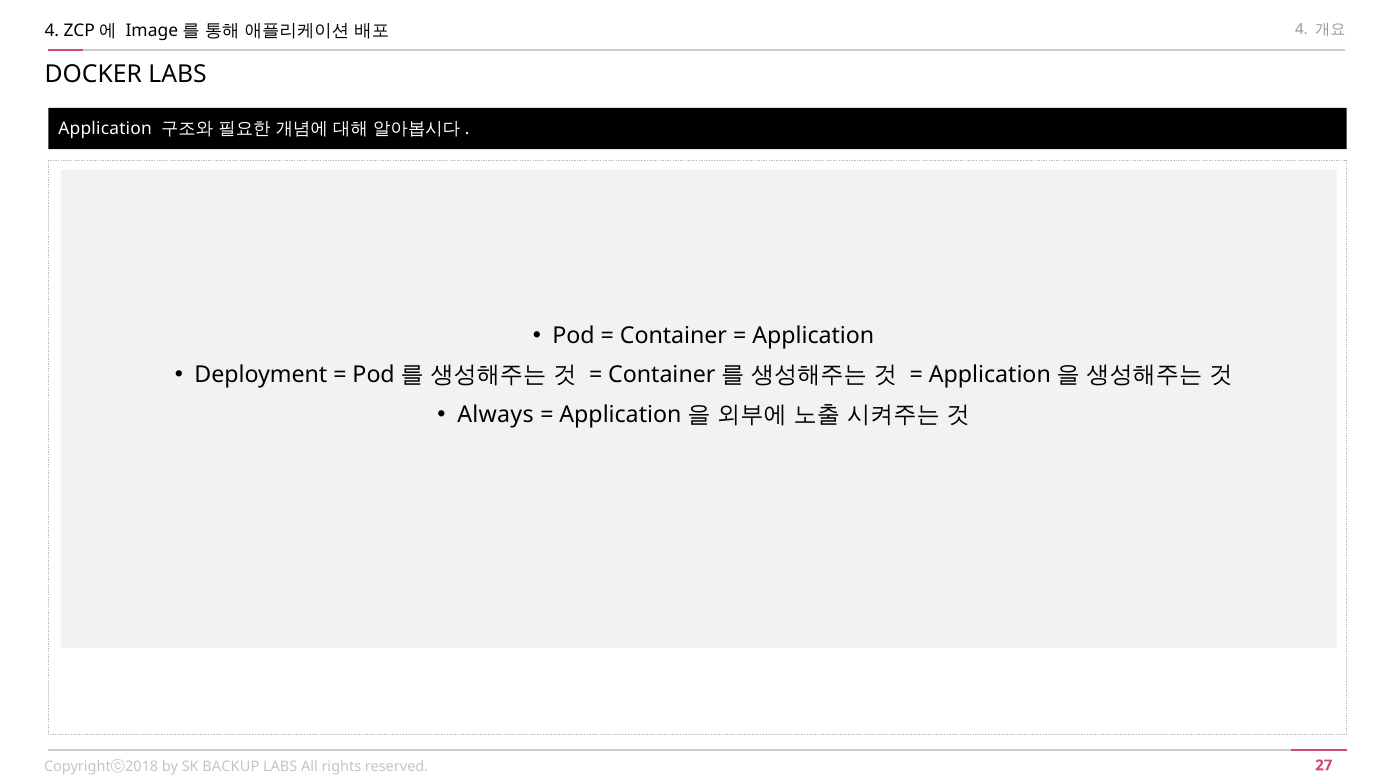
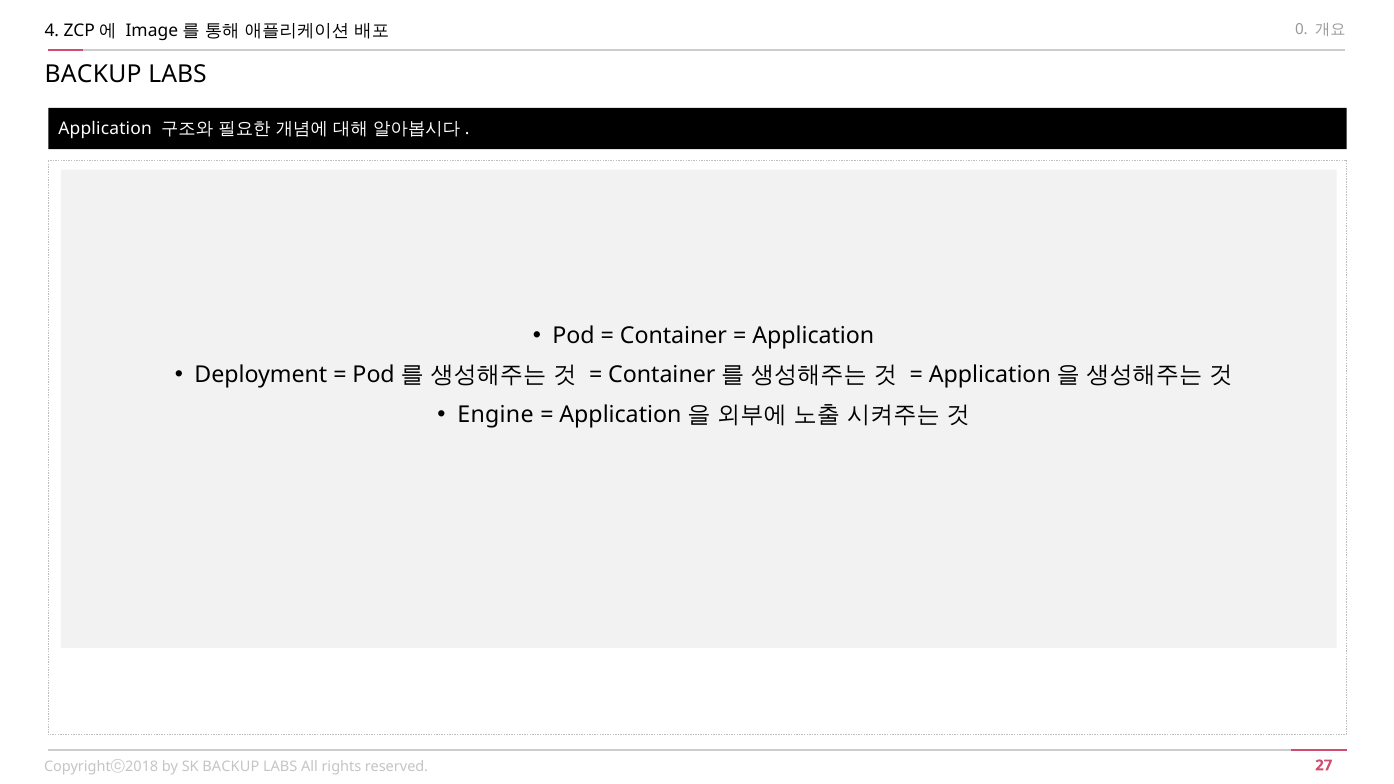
4: 4 -> 0 (1301, 30)
DOCKER: DOCKER -> BACKUP (93, 74)
Always: Always -> Engine (496, 415)
